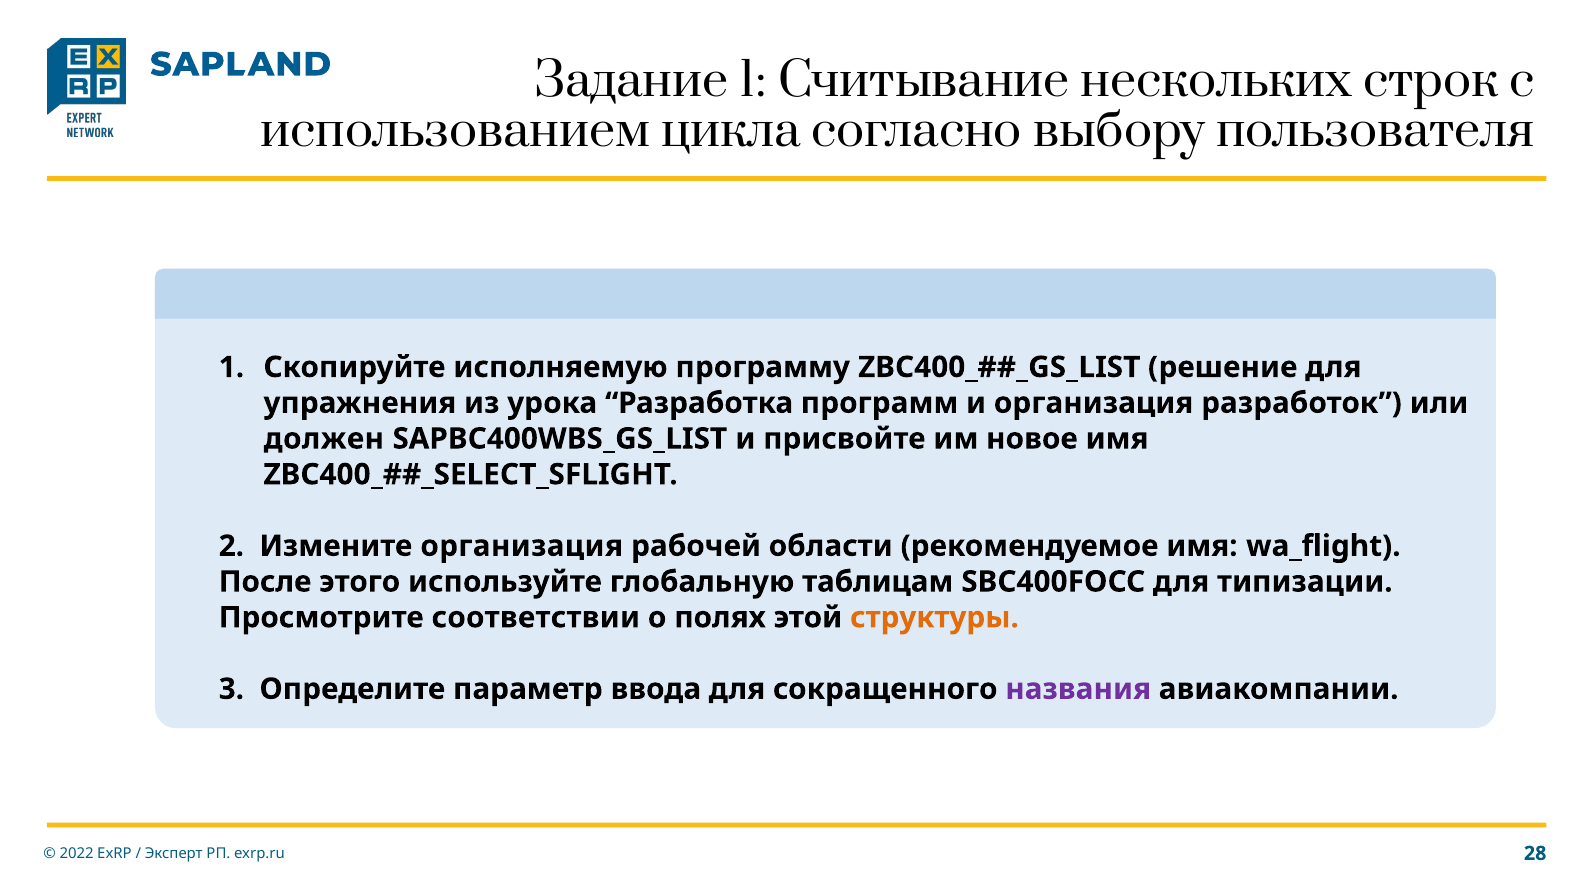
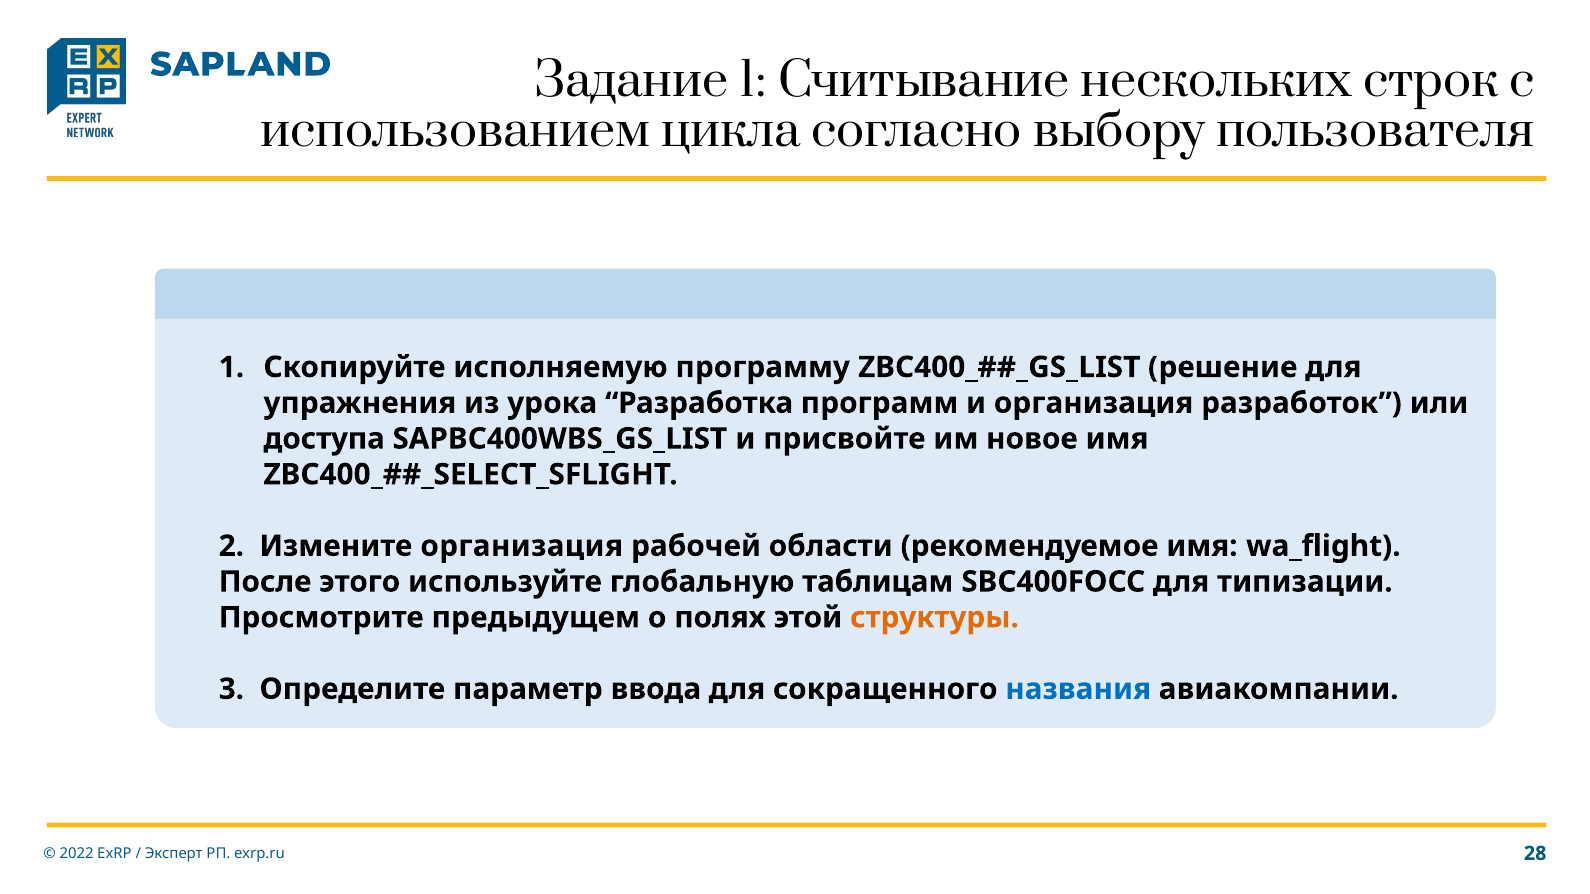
должен: должен -> доступа (324, 439)
соответствии: соответствии -> предыдущем (536, 618)
названия colour: purple -> blue (1078, 689)
